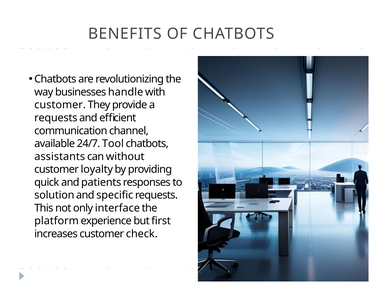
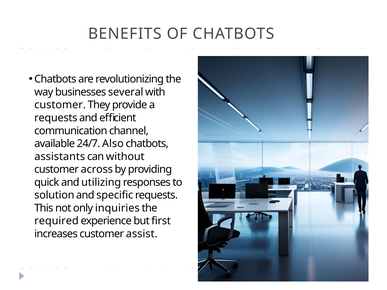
handle: handle -> several (126, 92)
Tool: Tool -> Also (113, 144)
loyalty: loyalty -> across (97, 170)
patients: patients -> utilizing (101, 182)
interface: interface -> inquiries (117, 208)
platform: platform -> required (57, 221)
check: check -> assist (142, 234)
